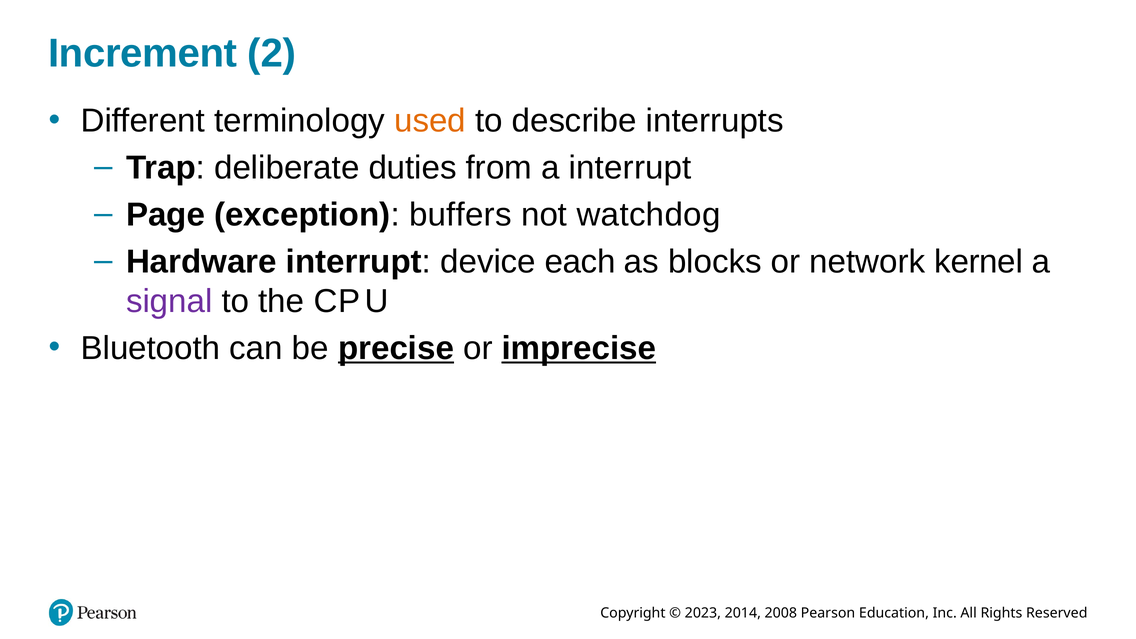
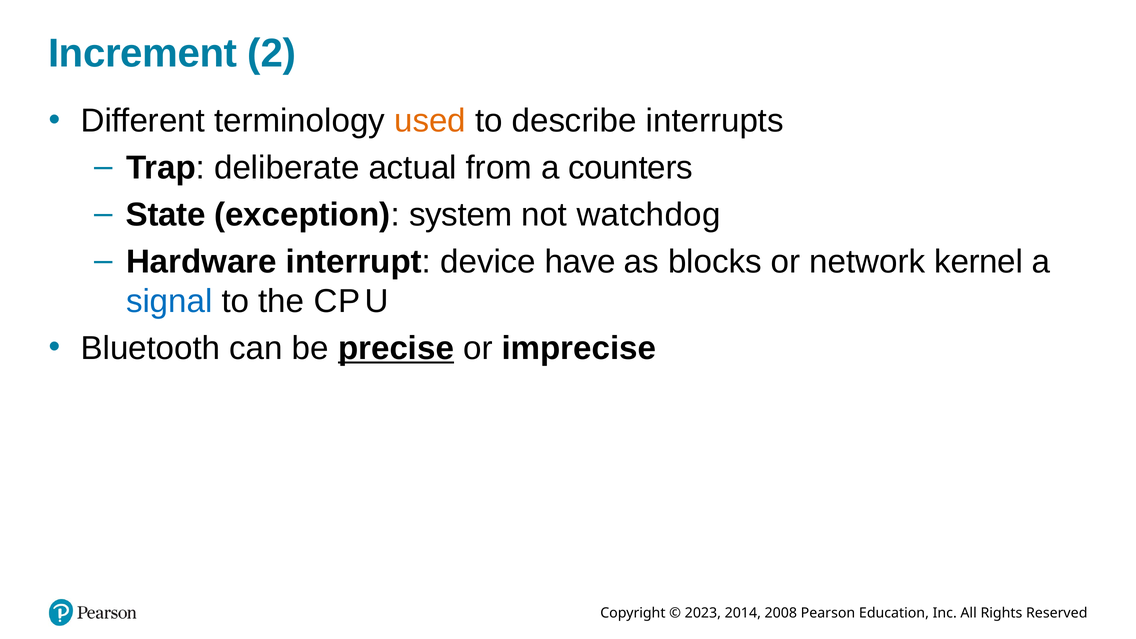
duties: duties -> actual (413, 168)
a interrupt: interrupt -> counters (630, 168)
Page: Page -> State (166, 215)
buffers: buffers -> system (461, 215)
each: each -> have (580, 262)
signal colour: purple -> blue (169, 301)
imprecise underline: present -> none (579, 348)
